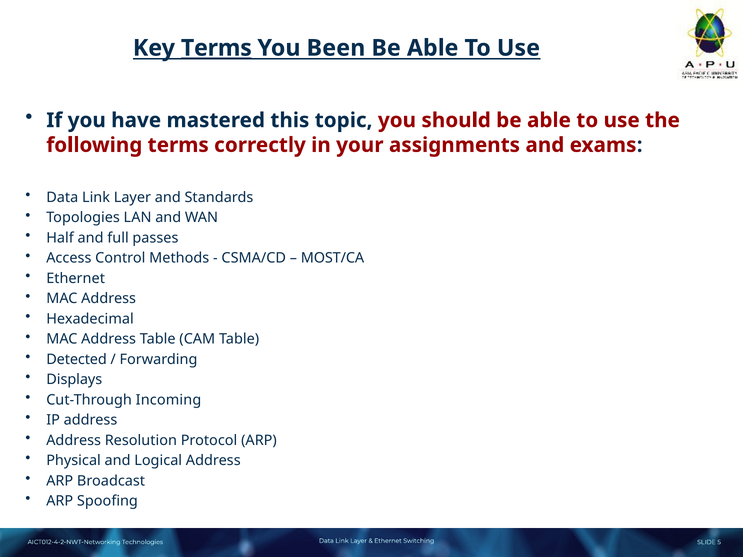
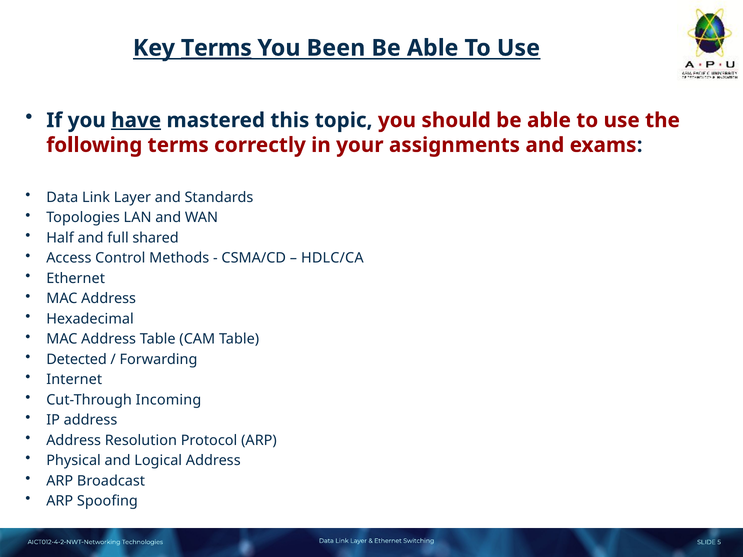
have underline: none -> present (136, 120)
passes: passes -> shared (156, 238)
MOST/CA: MOST/CA -> HDLC/CA (332, 258)
Displays: Displays -> Internet (74, 380)
